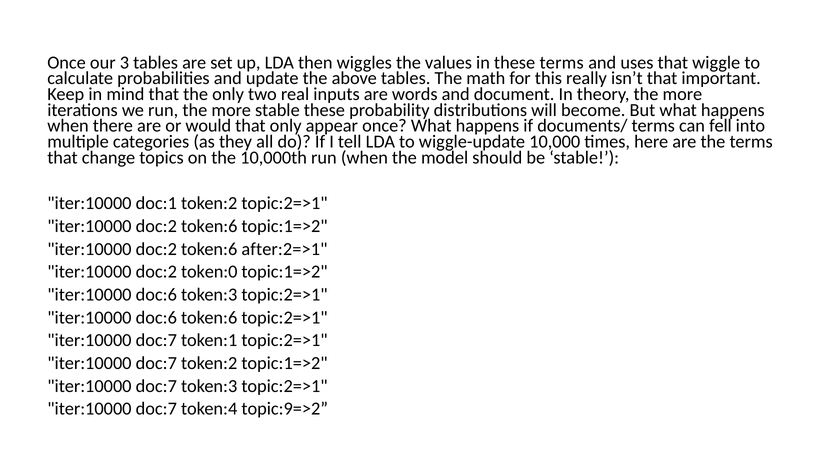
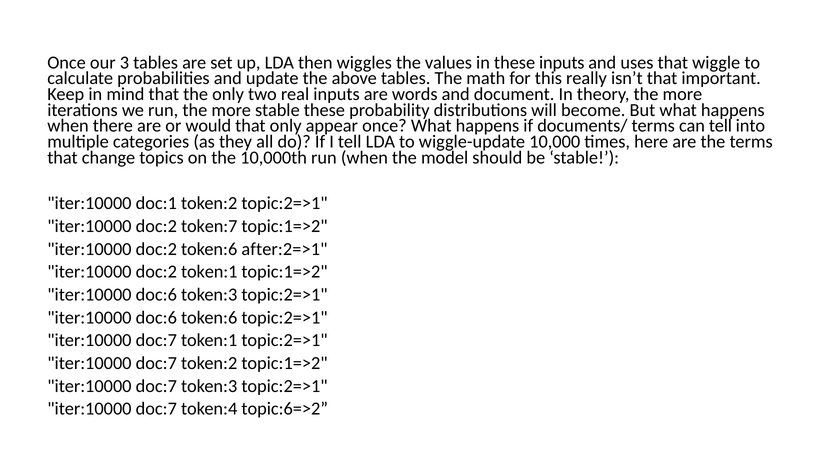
these terms: terms -> inputs (562, 62)
can fell: fell -> tell (720, 126)
token:6: token:6 -> token:7 (209, 226)
doc:2 token:0: token:0 -> token:1 (209, 271)
topic:9=>2: topic:9=>2 -> topic:6=>2 (285, 408)
